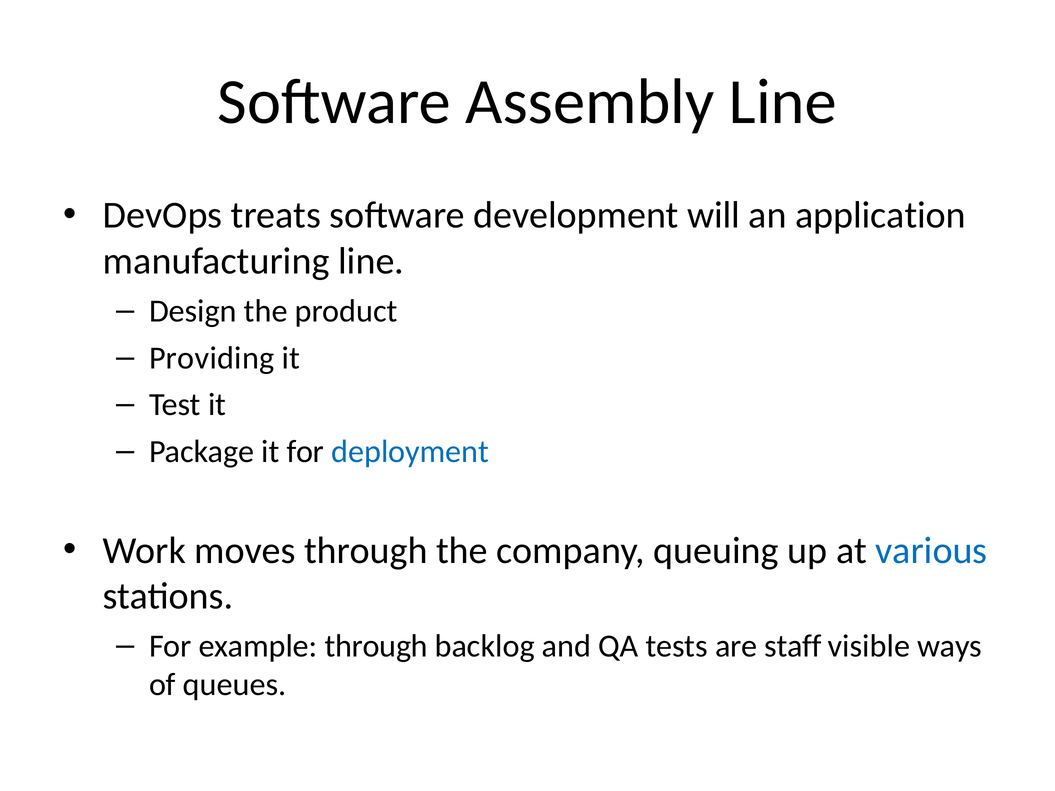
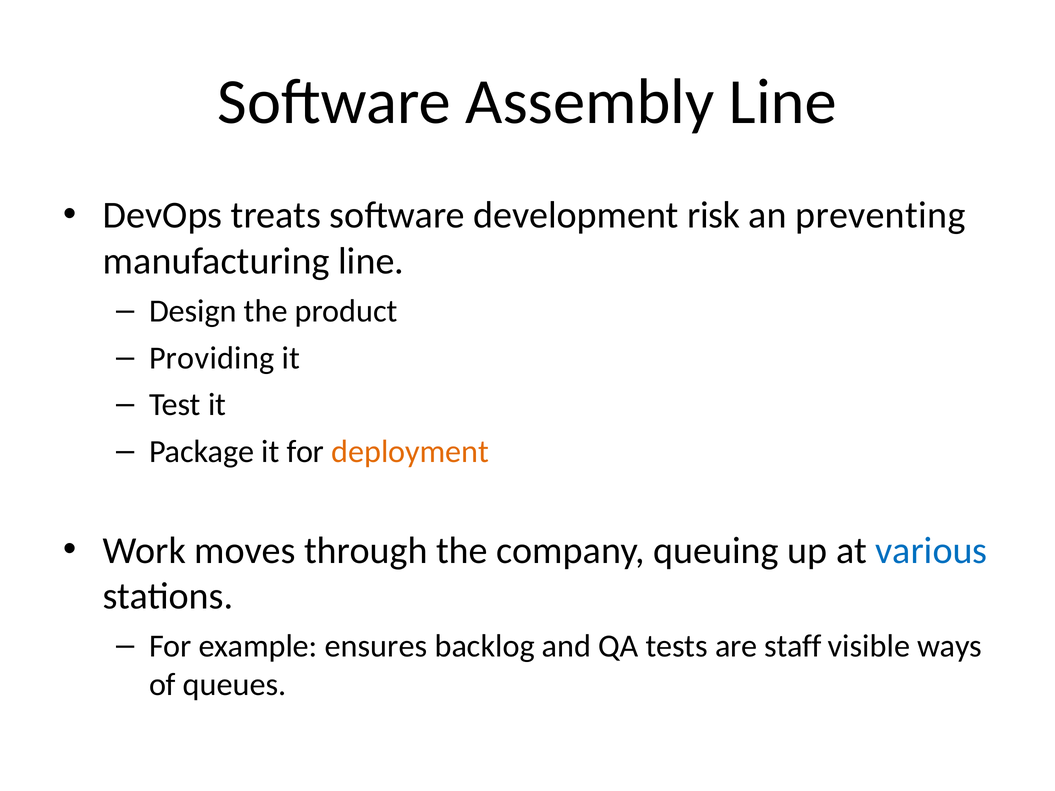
will: will -> risk (714, 215)
application: application -> preventing (880, 215)
deployment colour: blue -> orange (410, 452)
example through: through -> ensures (376, 646)
